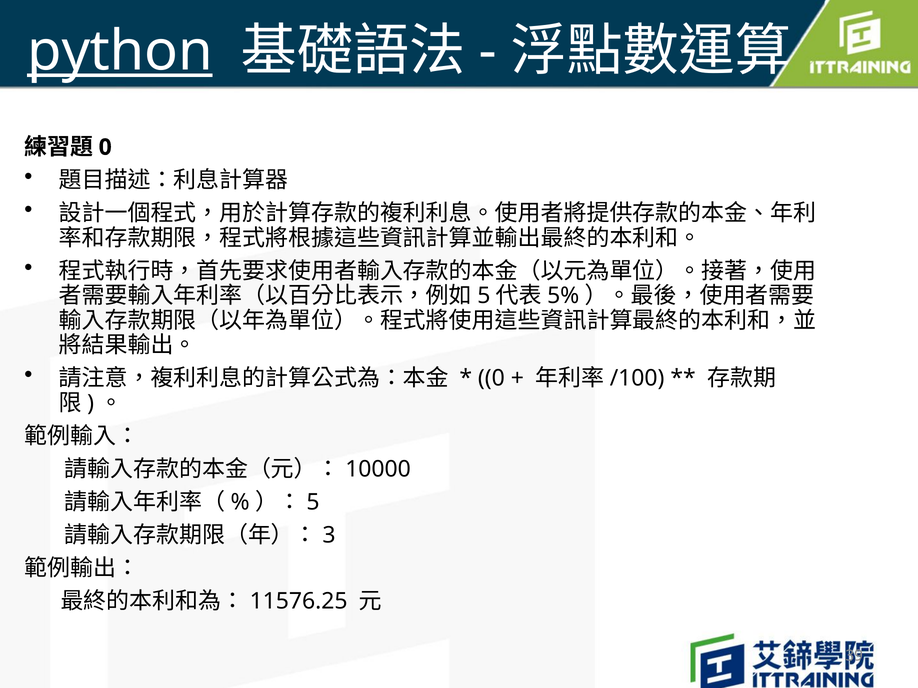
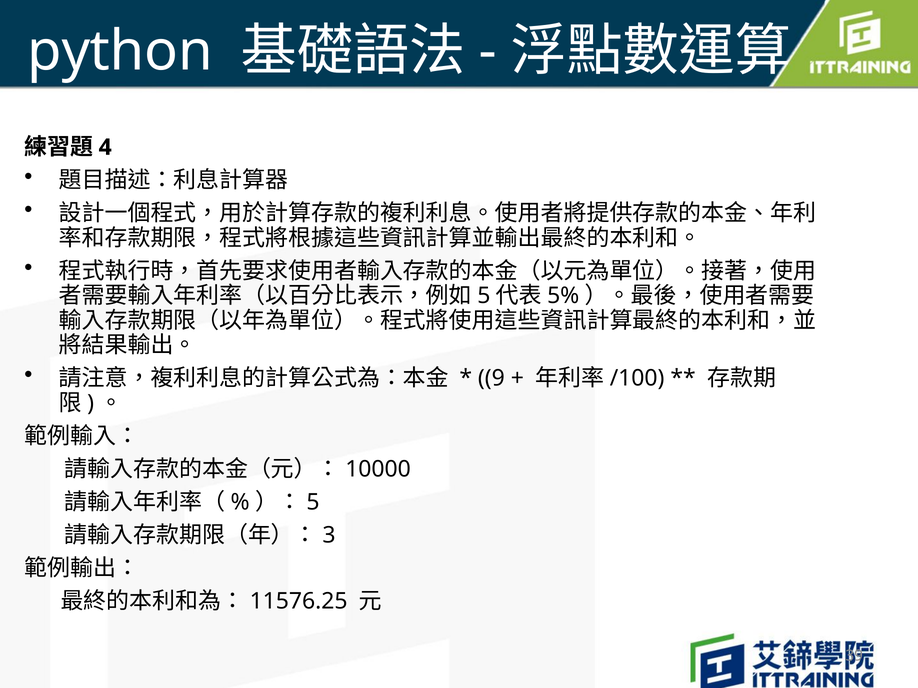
python underline: present -> none (120, 51)
0: 0 -> 4 (105, 147)
0: 0 -> 9 (491, 379)
